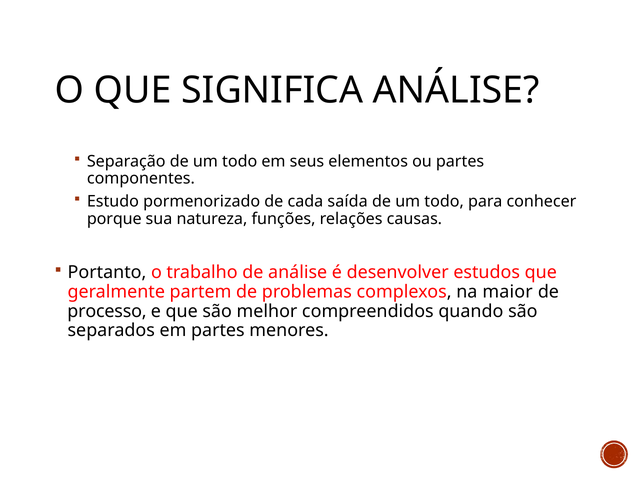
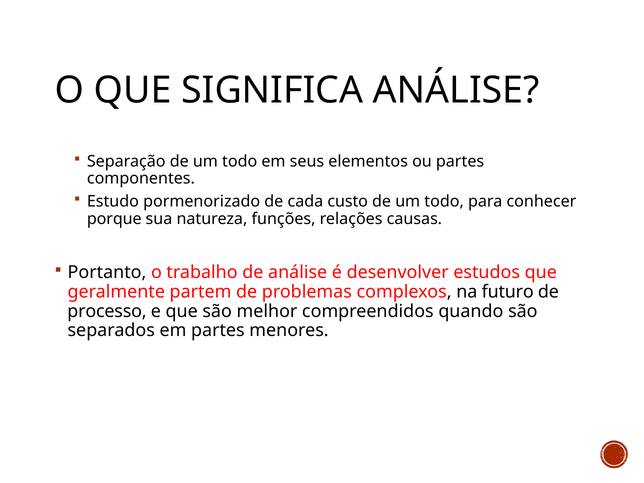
saída: saída -> custo (348, 201)
maior: maior -> futuro (508, 292)
